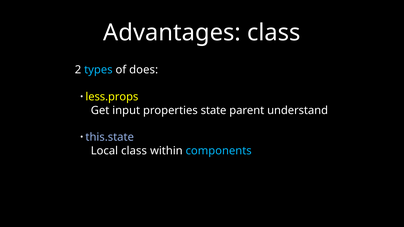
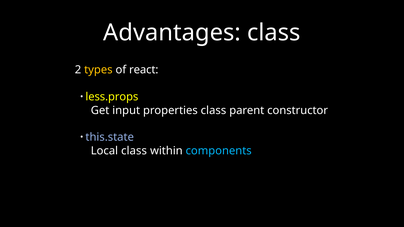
types colour: light blue -> yellow (98, 70)
does: does -> react (144, 70)
properties state: state -> class (213, 110)
understand: understand -> constructor (298, 110)
